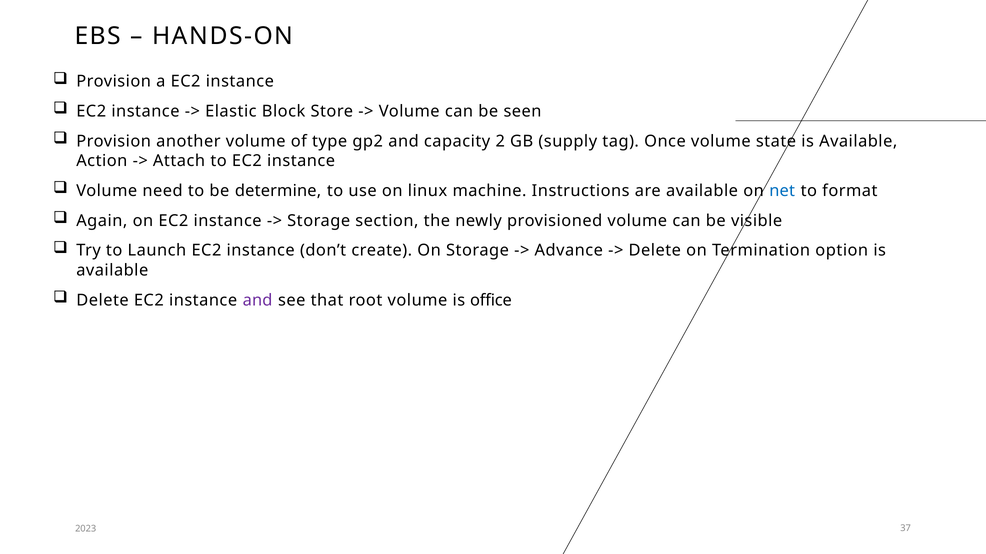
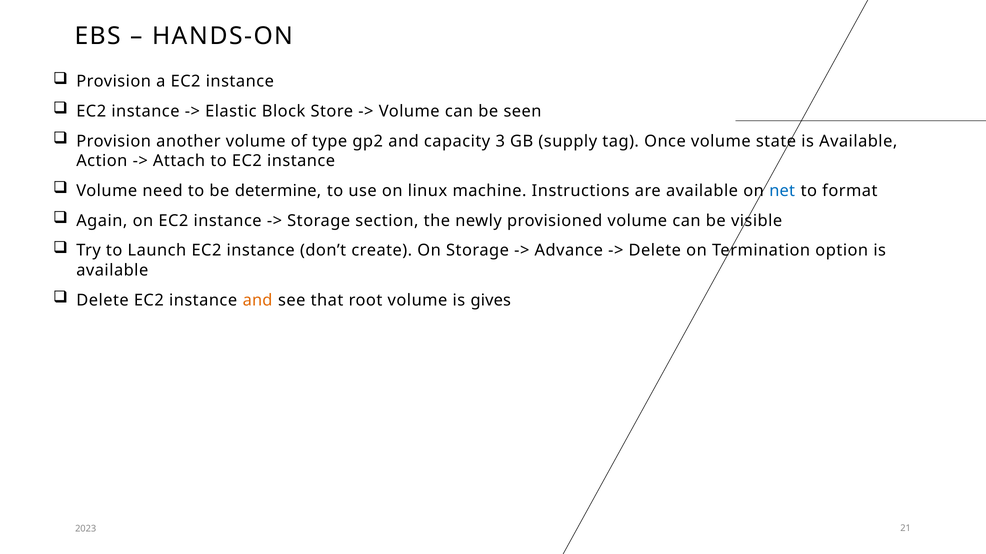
2: 2 -> 3 (500, 141)
and colour: purple -> orange (258, 300)
office: office -> gives (491, 300)
37: 37 -> 21 (906, 529)
